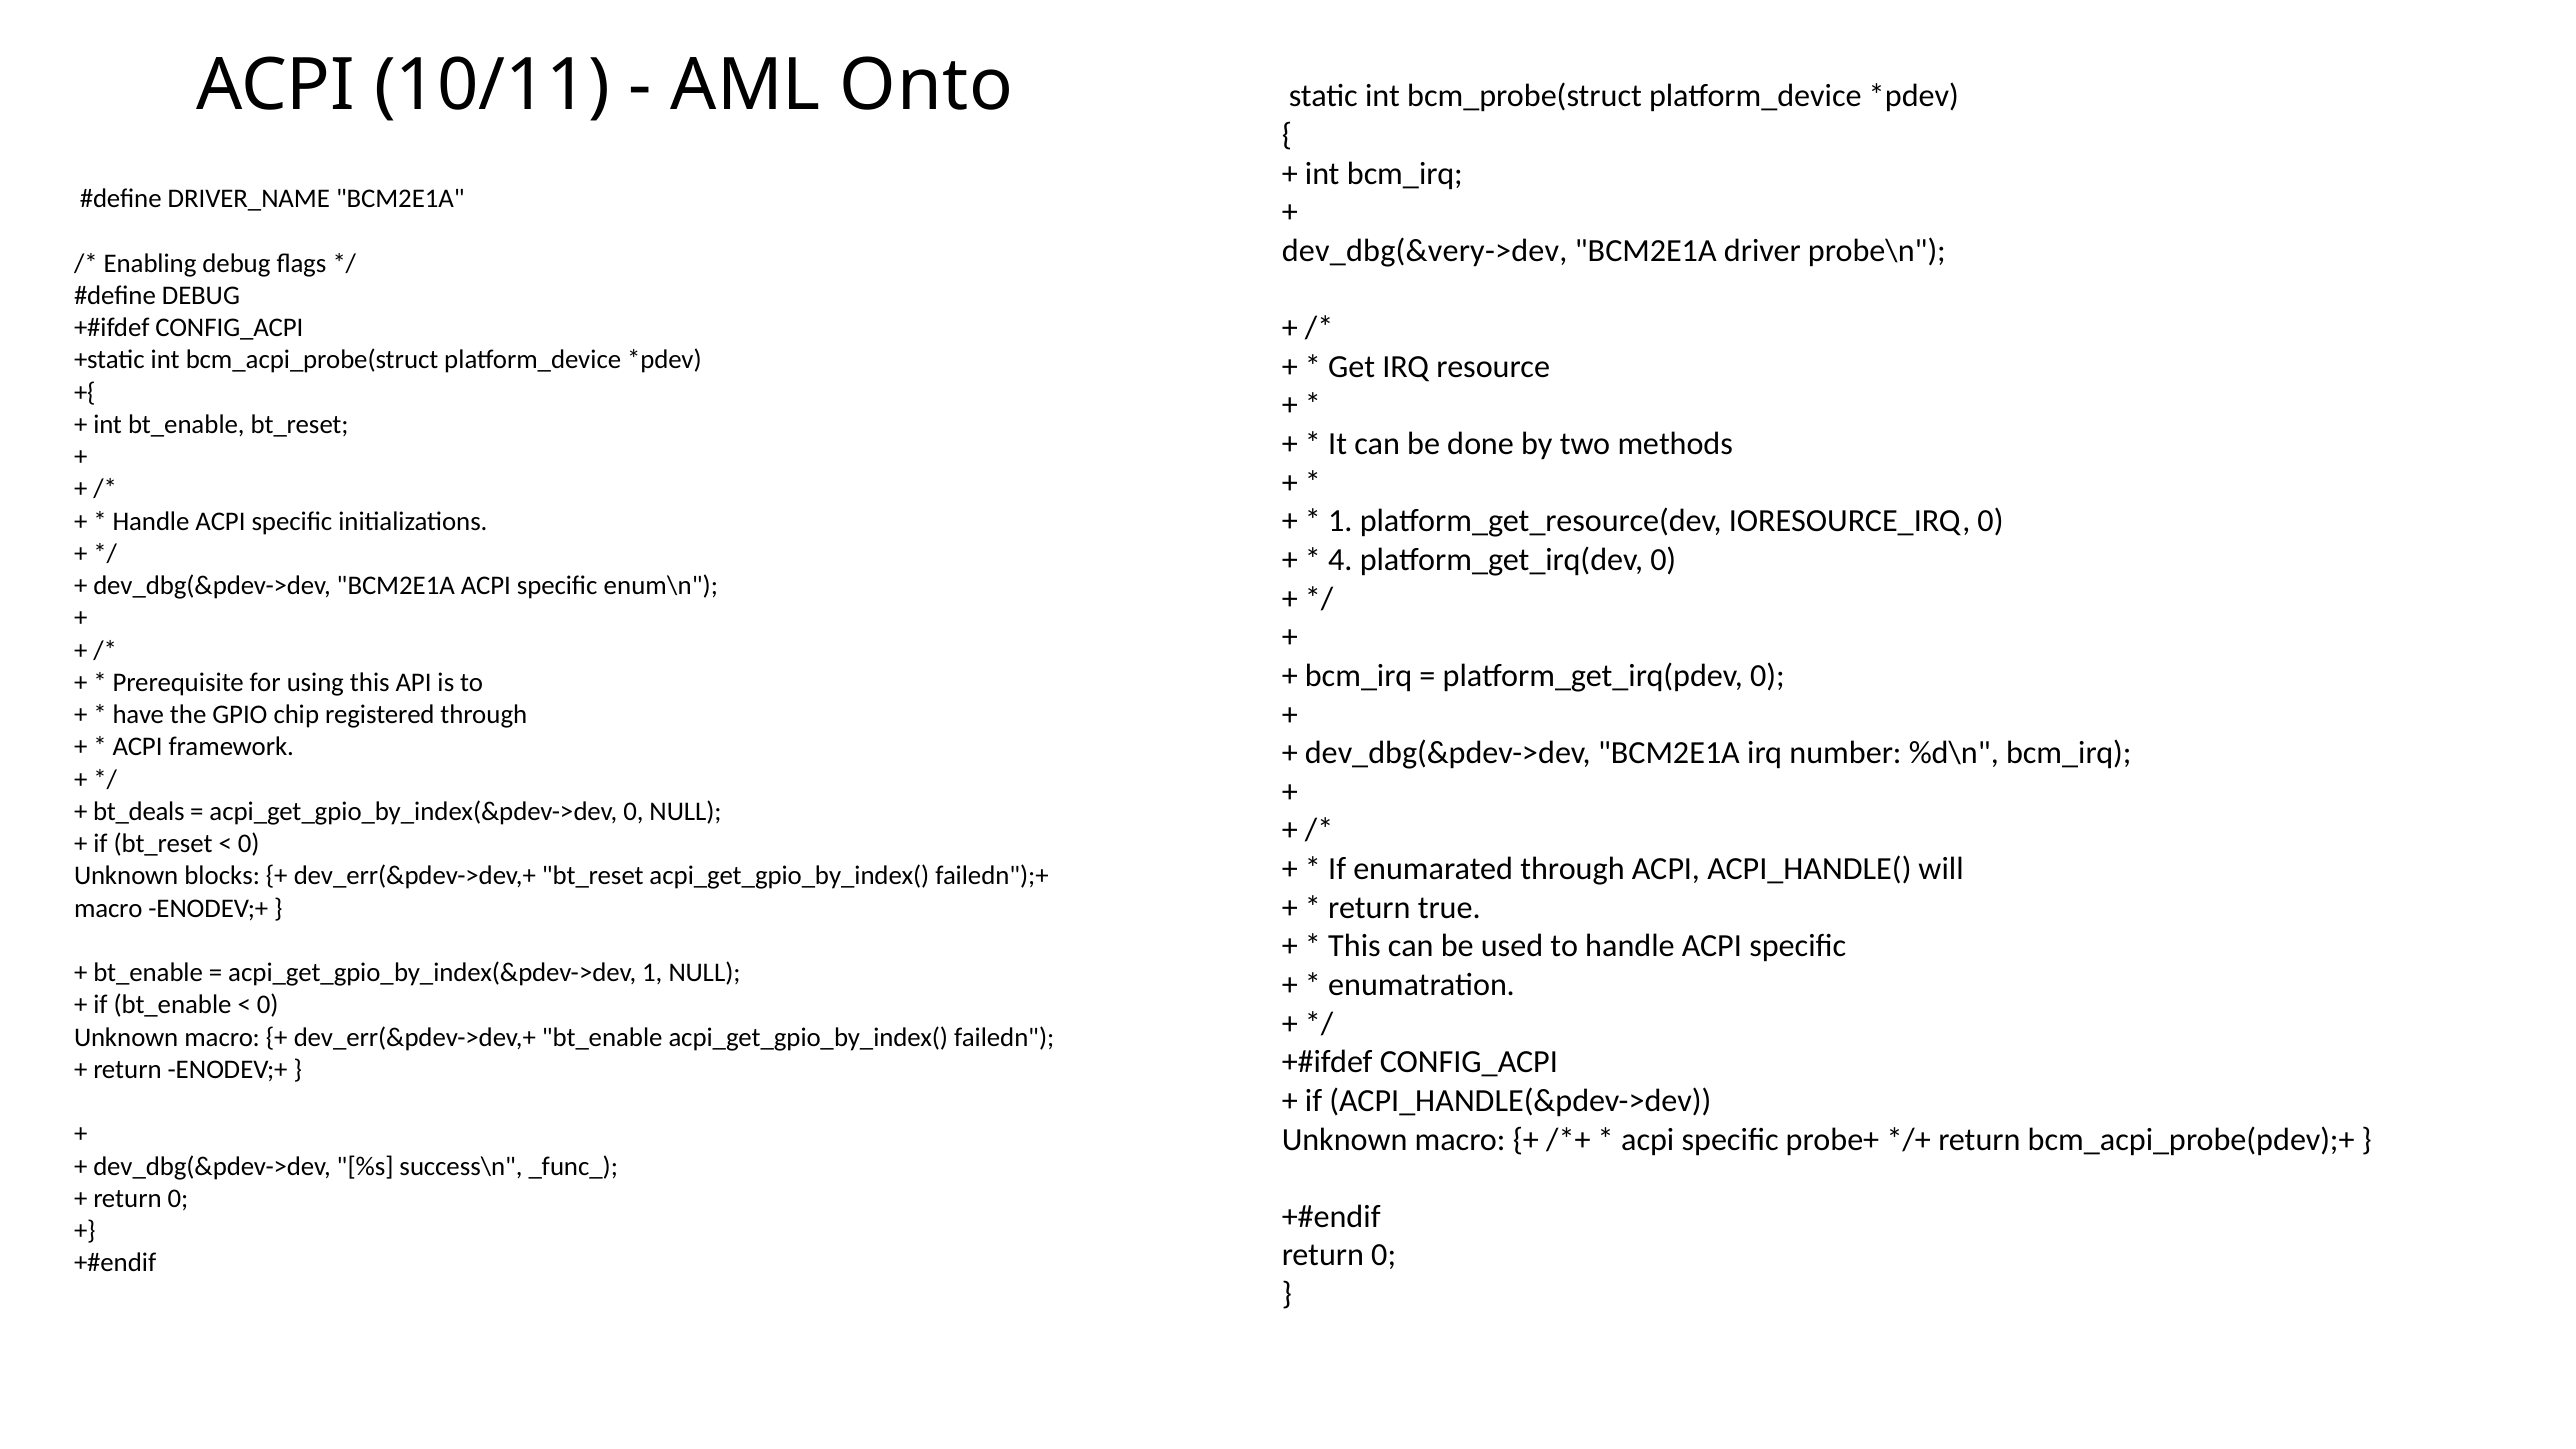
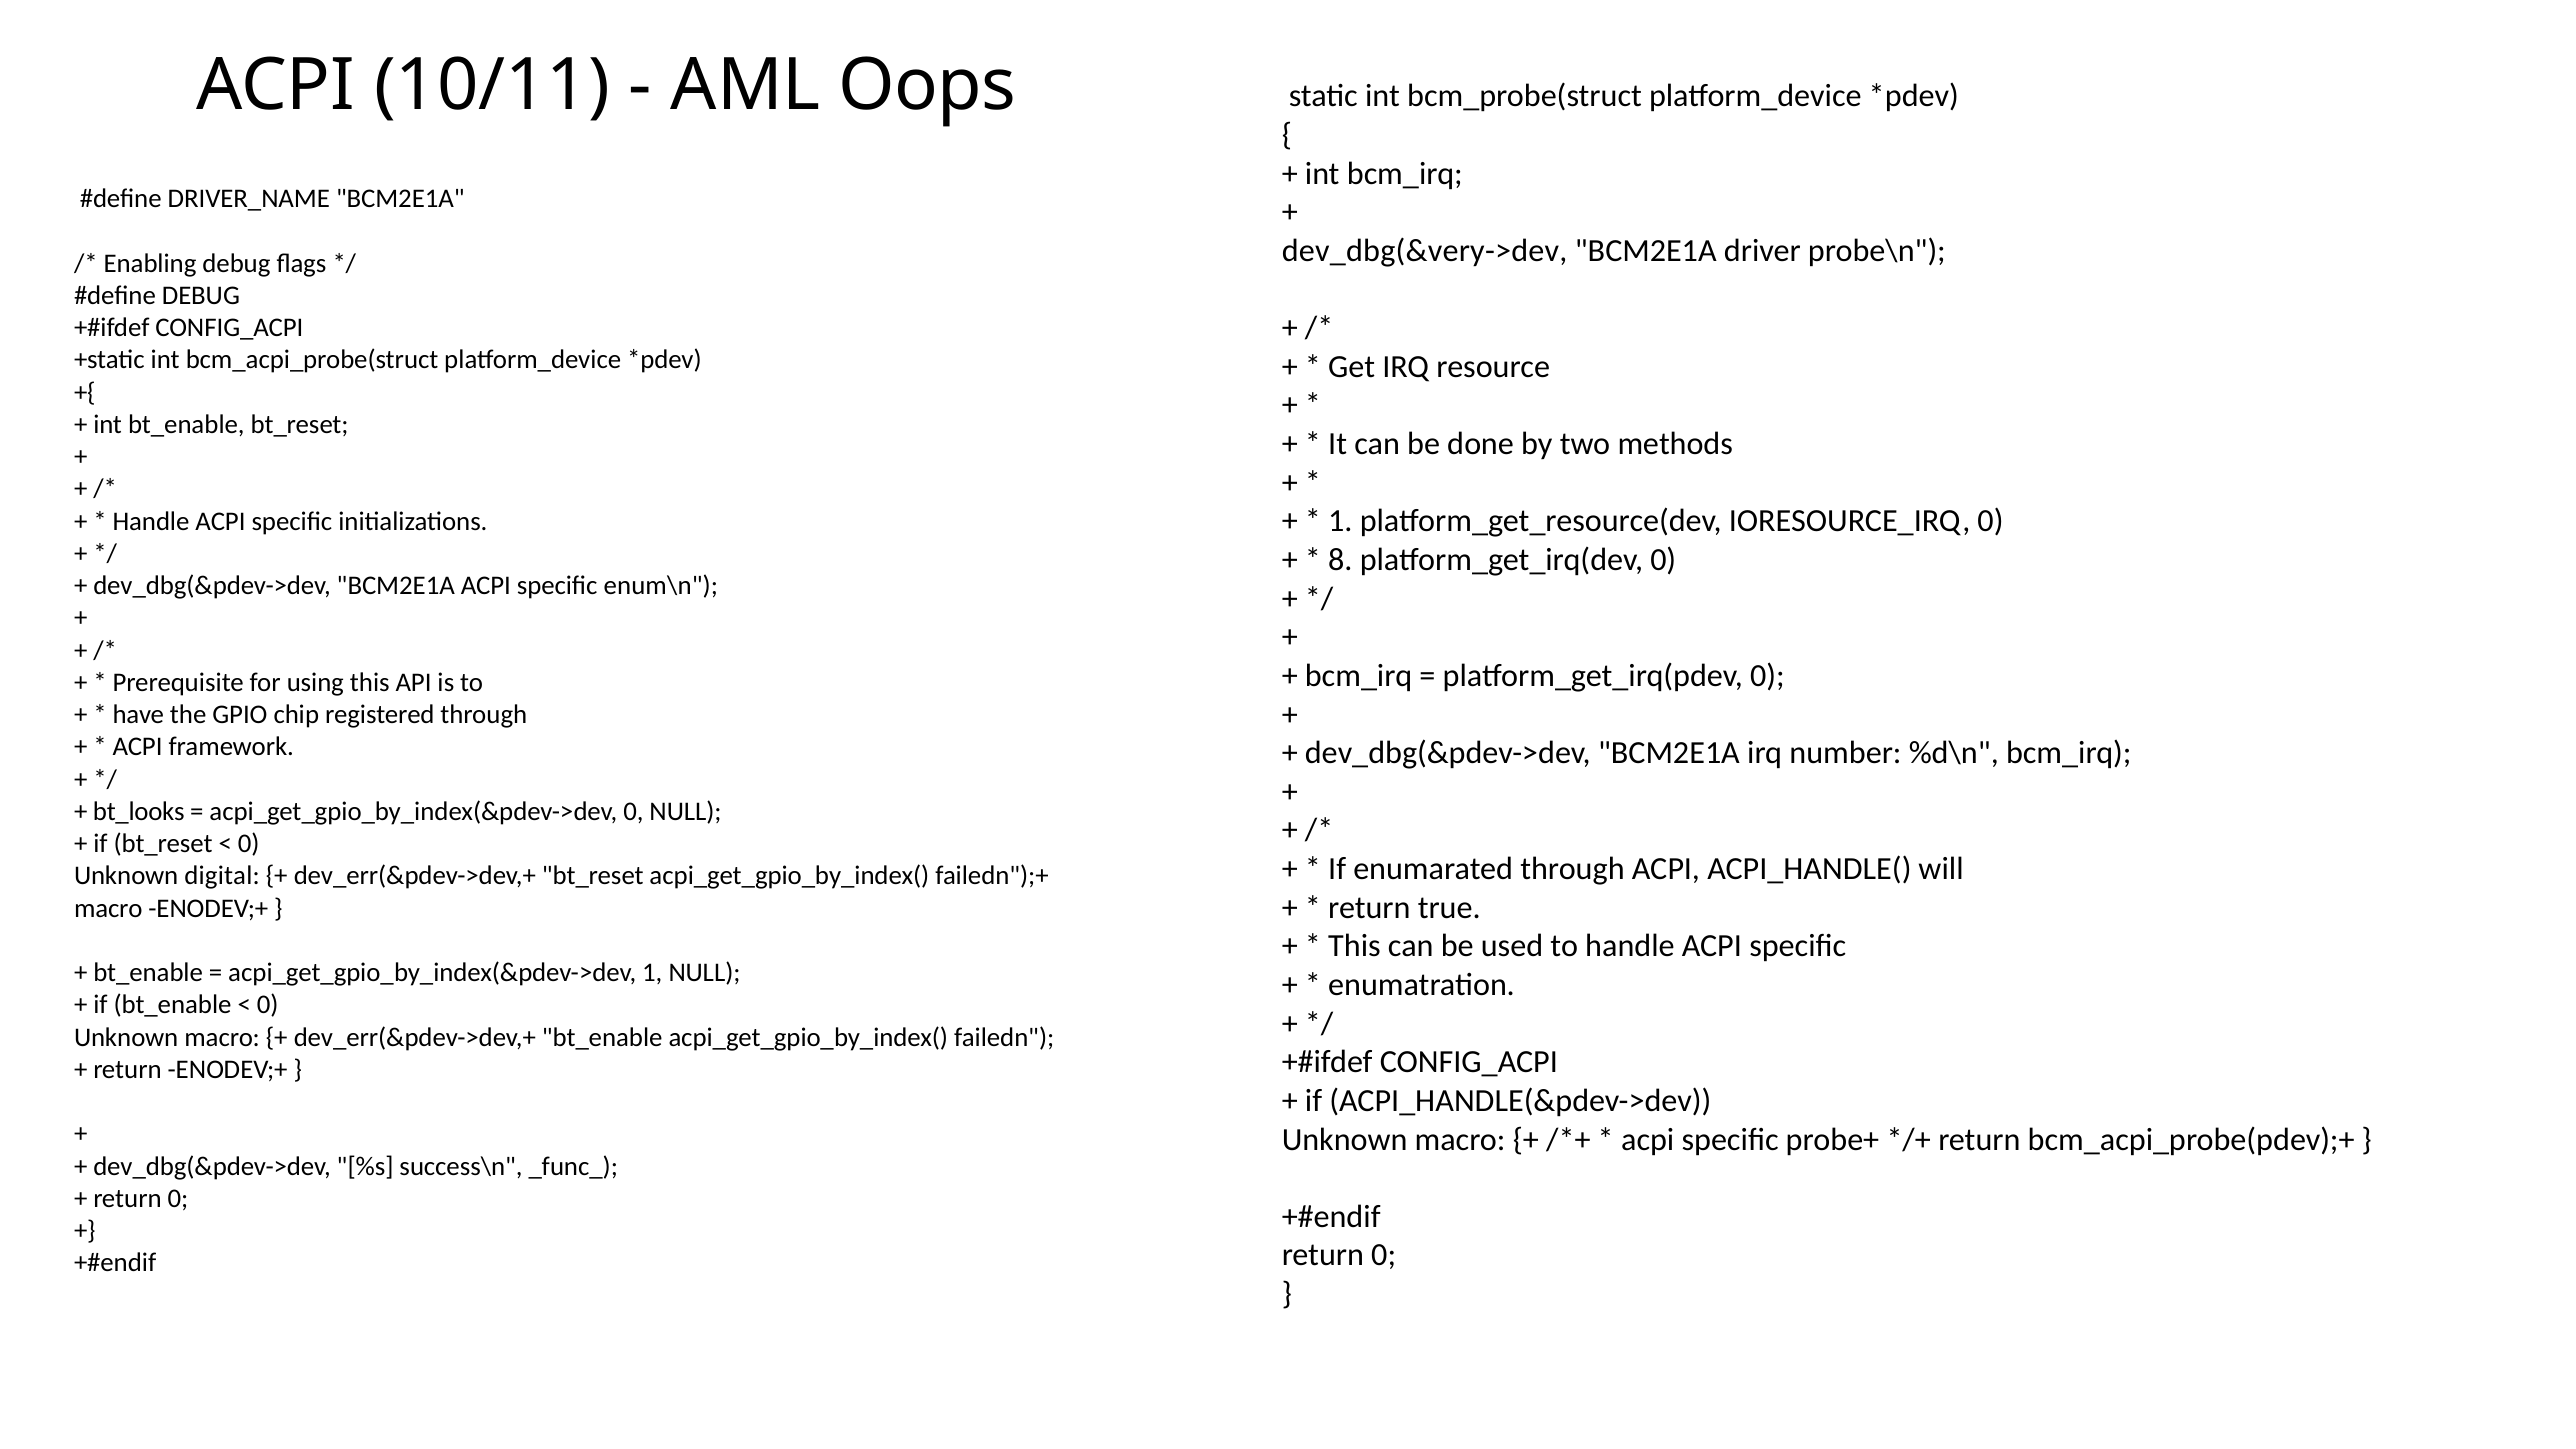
Onto: Onto -> Oops (927, 86)
4: 4 -> 8 (1340, 560)
bt_deals: bt_deals -> bt_looks (139, 811)
blocks: blocks -> digital (222, 876)
